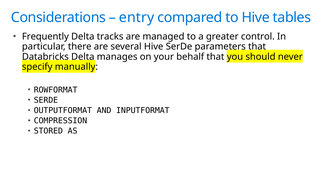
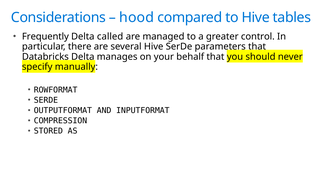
entry: entry -> hood (137, 18)
tracks: tracks -> called (110, 36)
